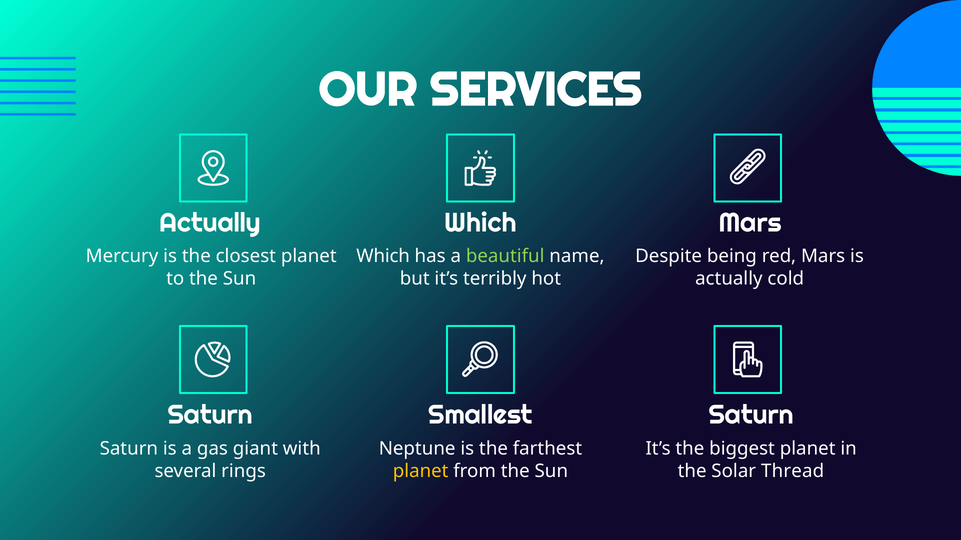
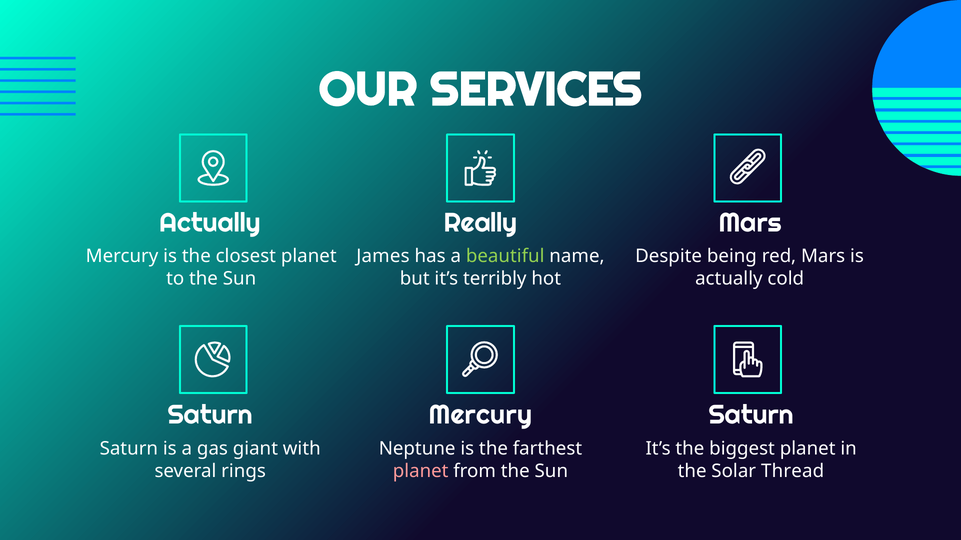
Which: Which -> Really (481, 223)
Which: Which -> James (383, 257)
Smallest: Smallest -> Mercury (480, 416)
planet colour: yellow -> pink (421, 471)
